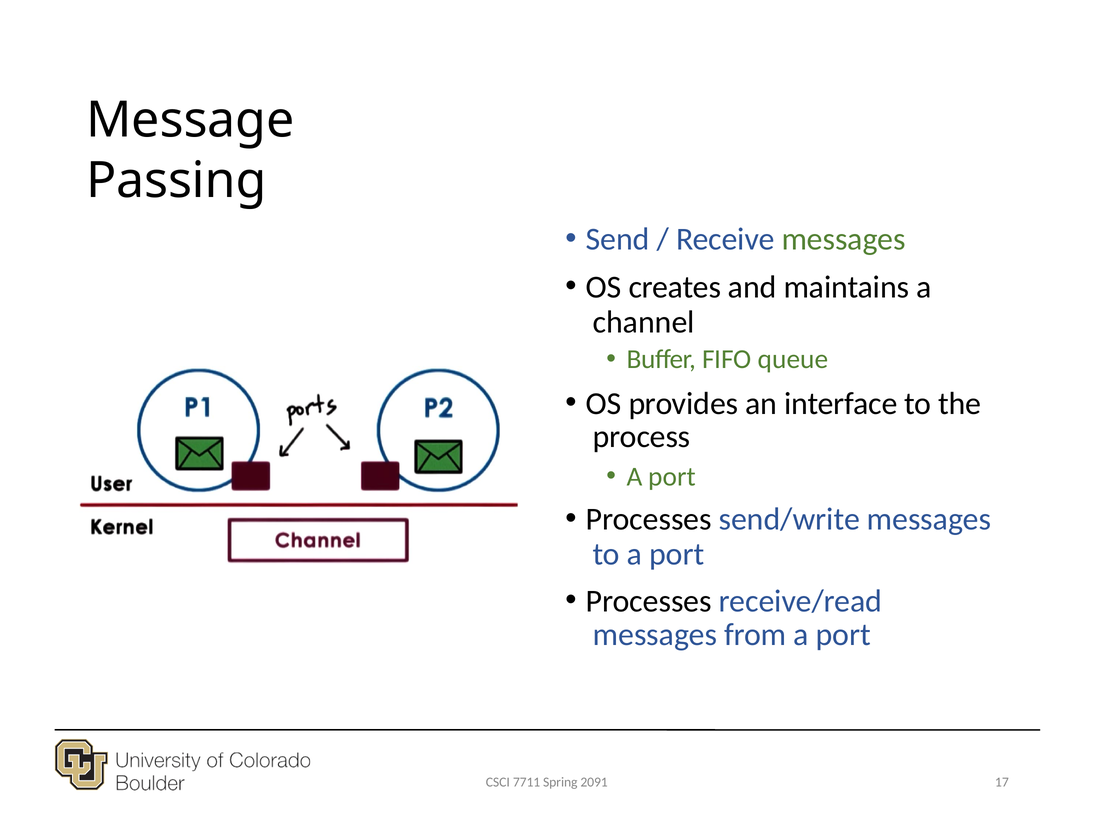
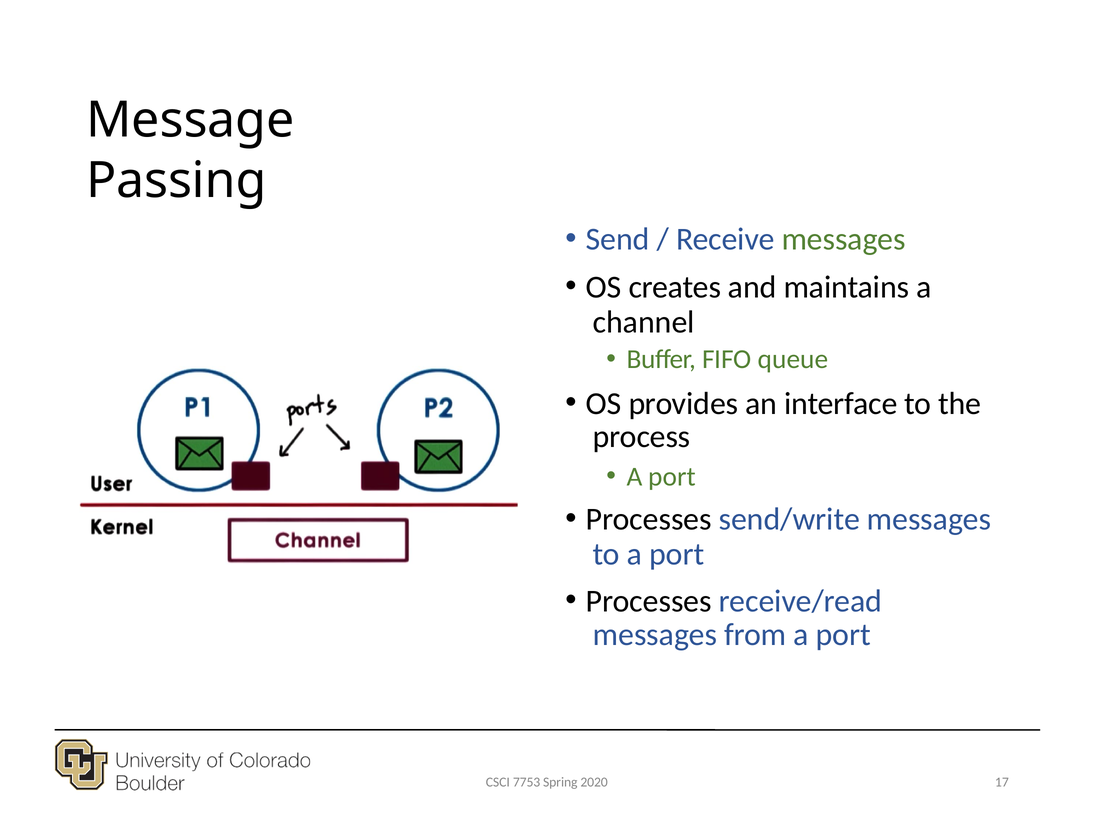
7711: 7711 -> 7753 (527, 782)
2091: 2091 -> 2020 (594, 782)
